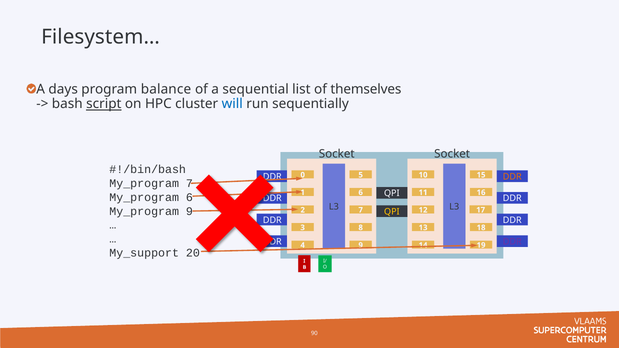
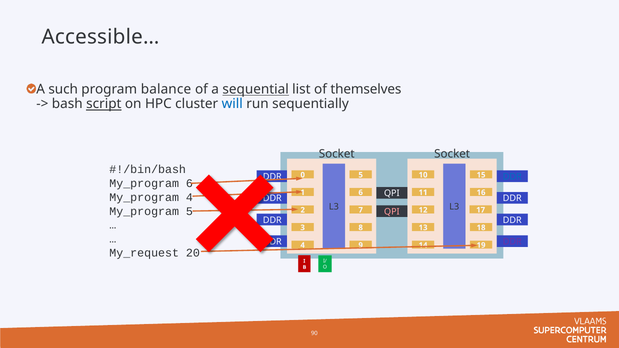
Filesystem…: Filesystem… -> Accessible… (100, 37)
days: days -> such (63, 89)
sequential underline: none -> present (256, 89)
DDR colour: orange -> blue (512, 177)
My_program 7: 7 -> 6 (189, 183)
My_program 6: 6 -> 4 (189, 197)
My_program 9: 9 -> 5 (189, 211)
QPI colour: yellow -> pink (392, 212)
My_support: My_support -> My_request (144, 253)
